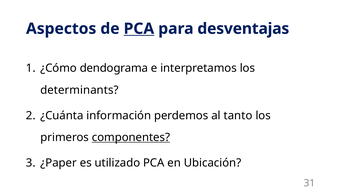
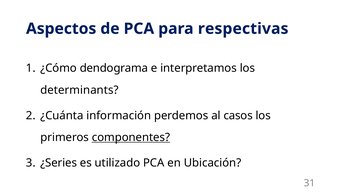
PCA underline: present -> none (139, 29)
desventajas: desventajas -> respectivas (243, 29)
tanto: tanto -> casos (238, 115)
¿Paper: ¿Paper -> ¿Series (59, 163)
